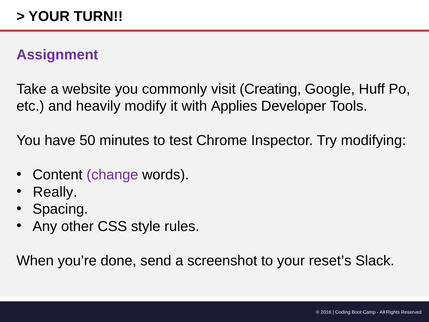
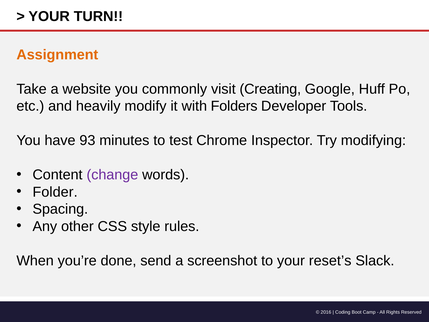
Assignment colour: purple -> orange (57, 55)
Applies: Applies -> Folders (234, 106)
50: 50 -> 93 (87, 140)
Really: Really -> Folder (55, 192)
